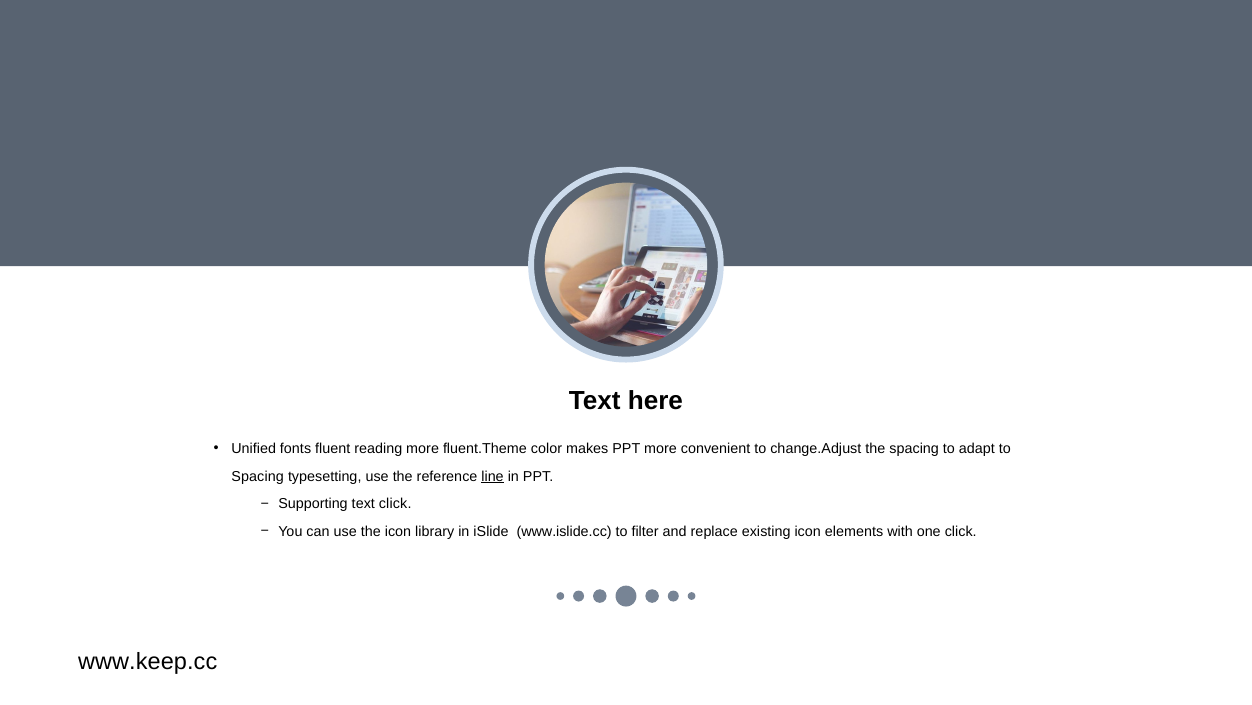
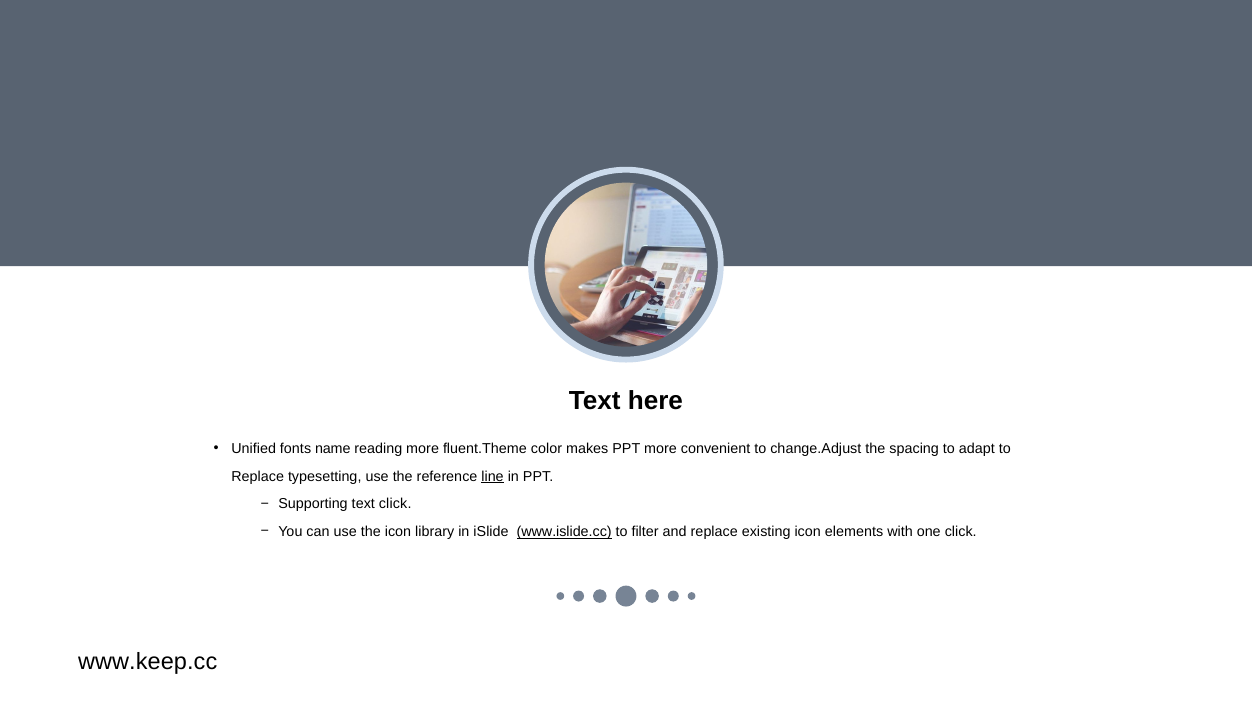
fluent: fluent -> name (333, 448)
Spacing: Spacing -> Replace (258, 476)
www.islide.cc underline: none -> present (564, 531)
